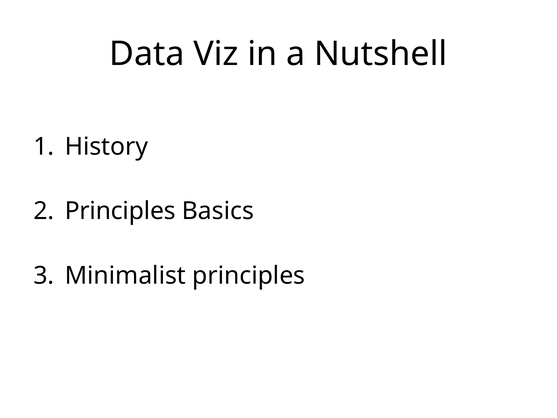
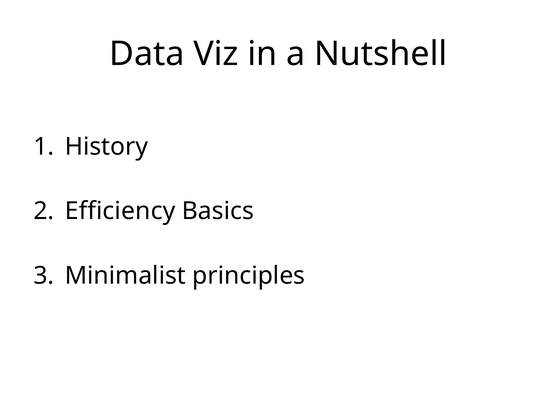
Principles: Principles -> Efficiency (120, 211)
